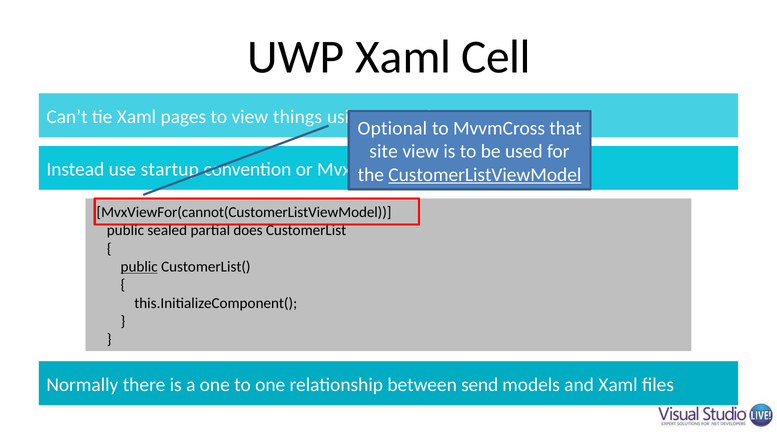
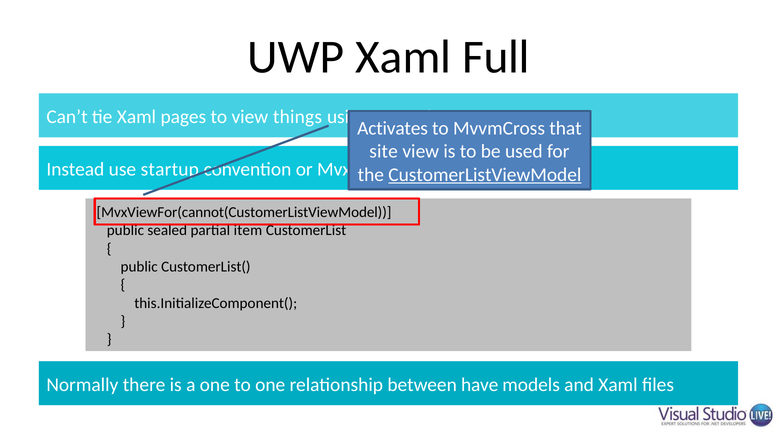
Cell: Cell -> Full (496, 57)
Optional: Optional -> Activates (393, 128)
does: does -> item (248, 231)
public underline: present -> none (139, 267)
send: send -> have (480, 385)
